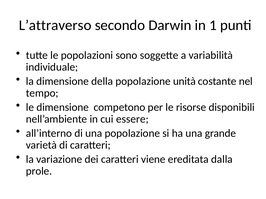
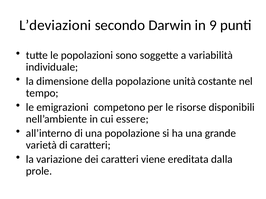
L’attraverso: L’attraverso -> L’deviazioni (55, 25)
1: 1 -> 9 (213, 25)
le dimensione: dimensione -> emigrazioni (63, 107)
